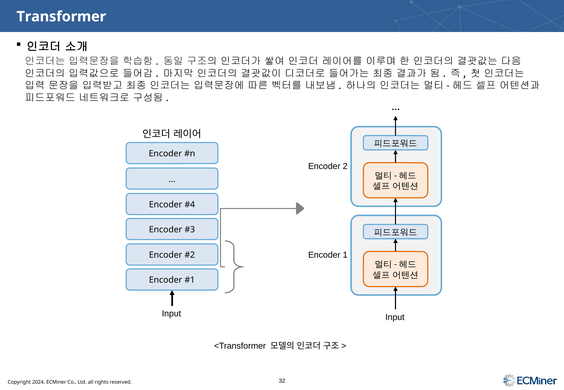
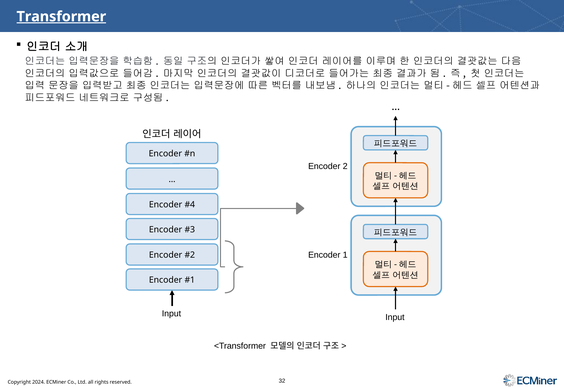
Transformer underline: none -> present (61, 17)
